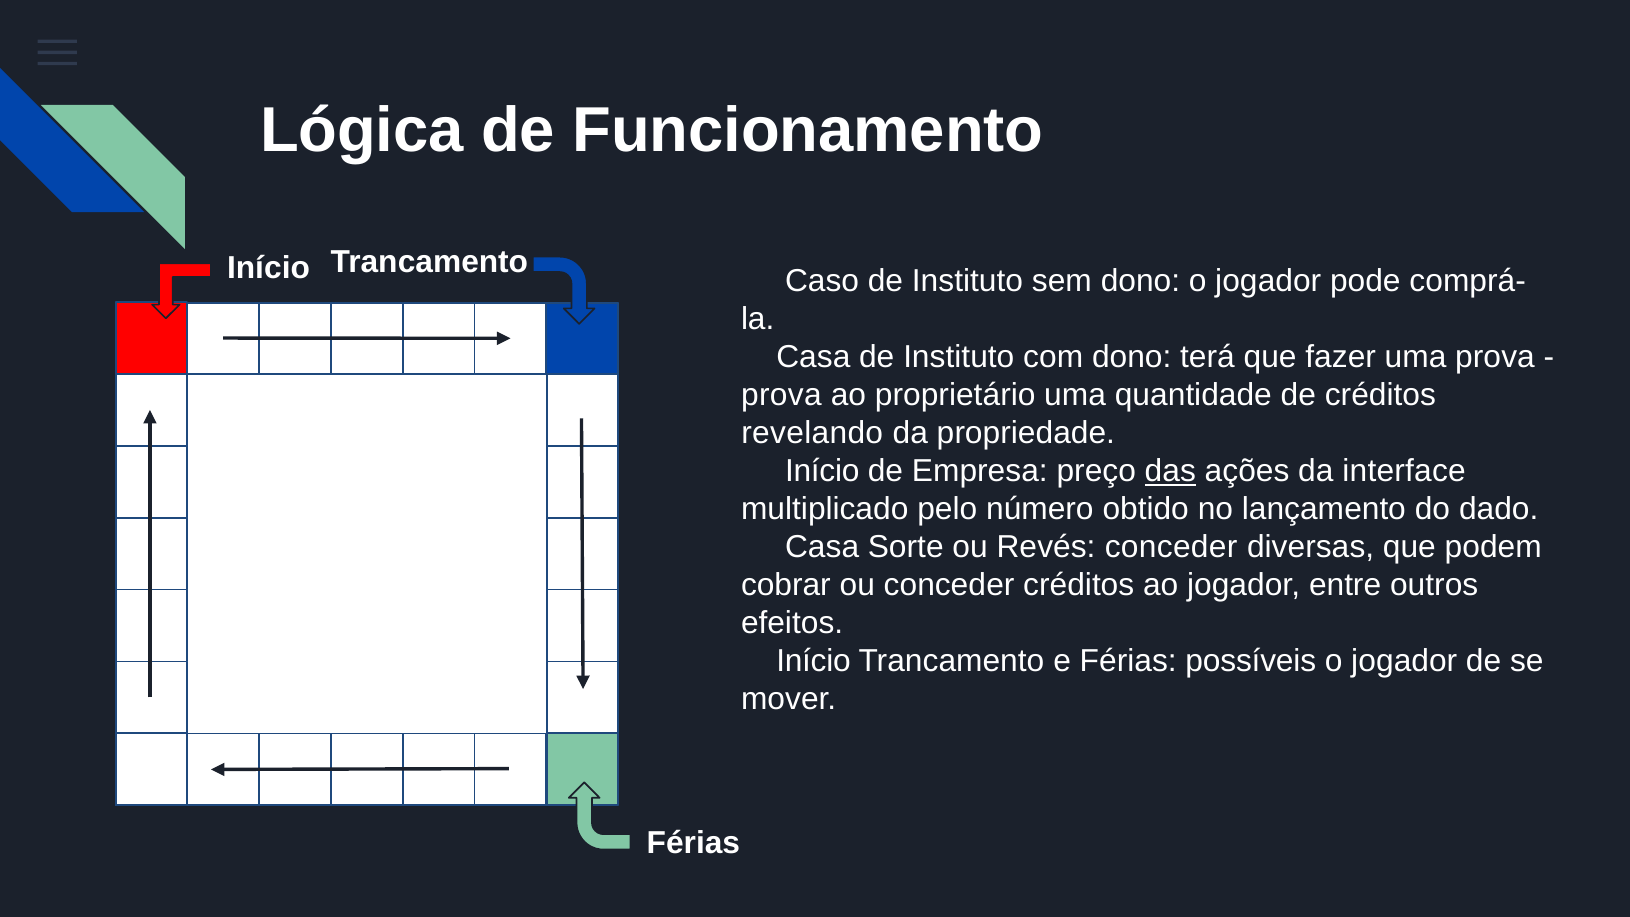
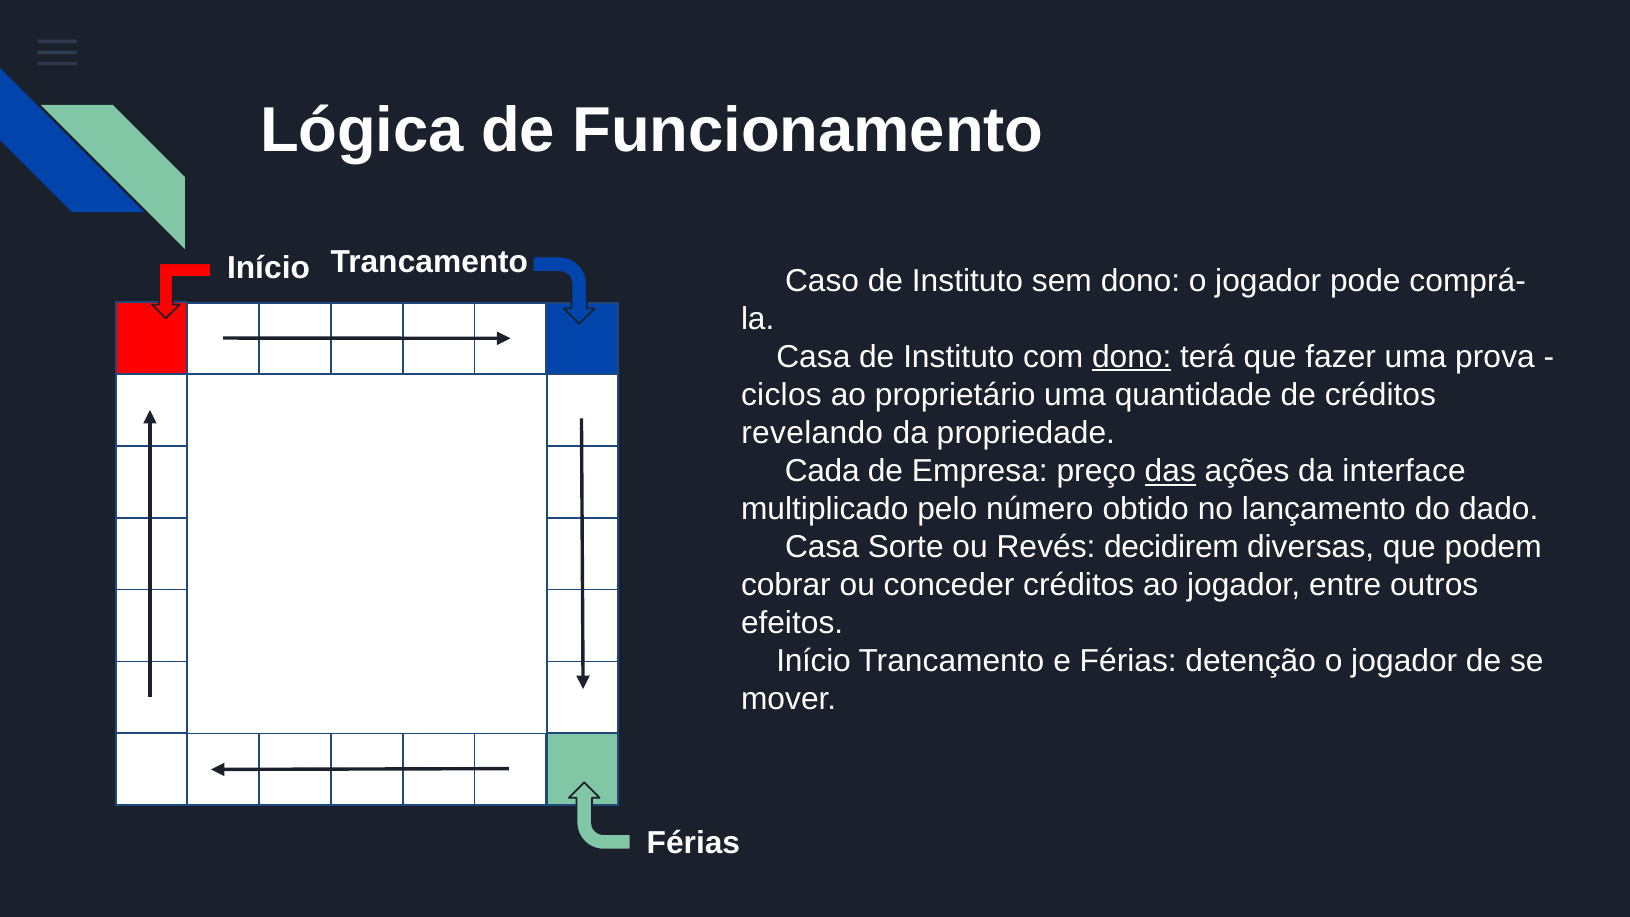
dono underline: none -> present (1132, 357)
prova: prova -> ciclos (781, 395)
Início: Início -> Cada (822, 471)
Revés conceder: conceder -> decidirem (1171, 547)
possíveis: possíveis -> detenção (1251, 661)
